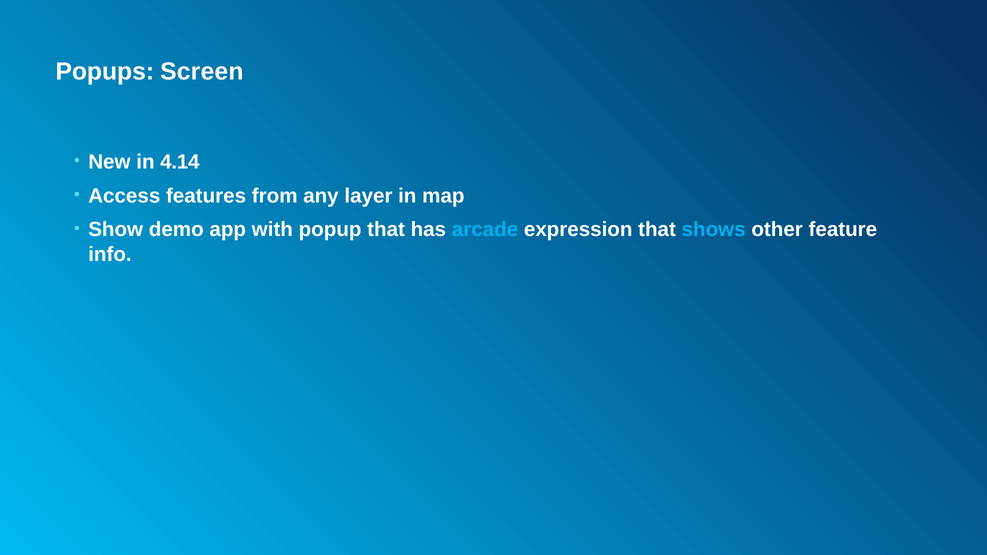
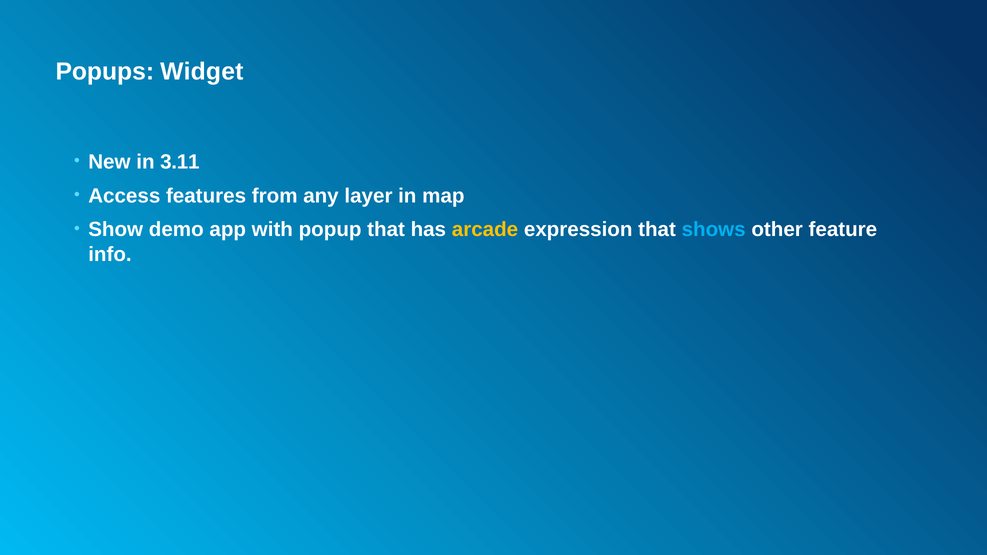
Screen: Screen -> Widget (202, 72)
4.14: 4.14 -> 3.11 (180, 162)
arcade colour: light blue -> yellow (485, 230)
